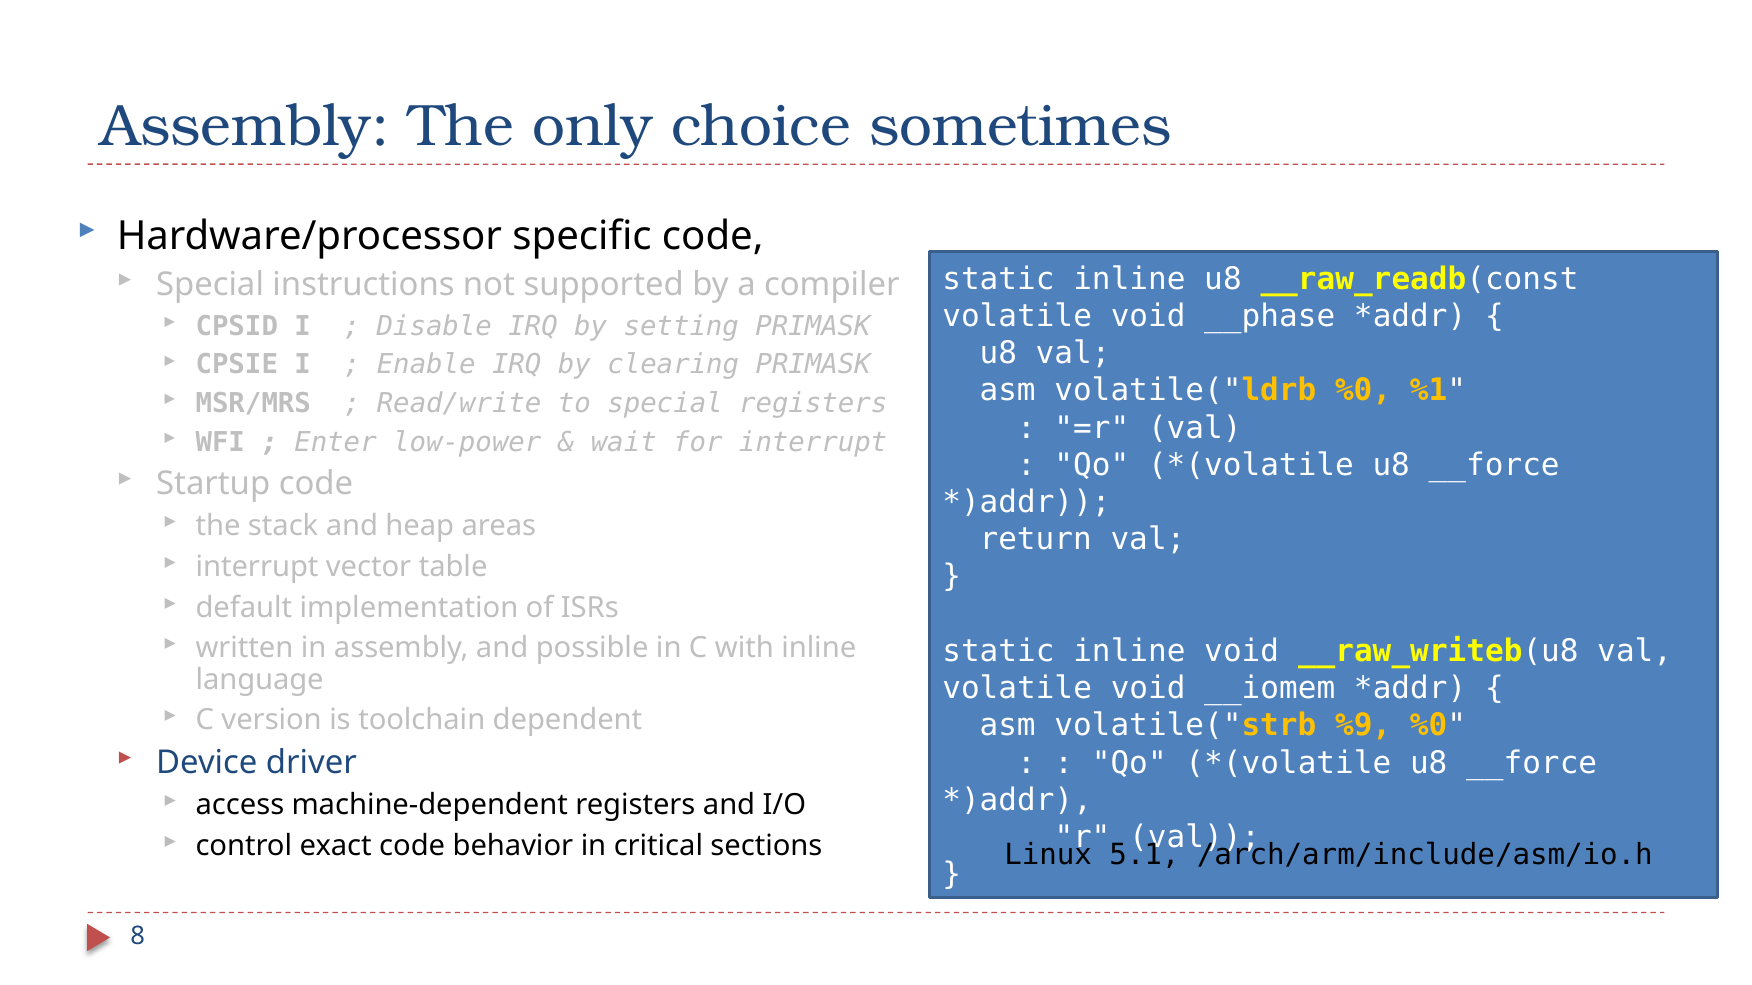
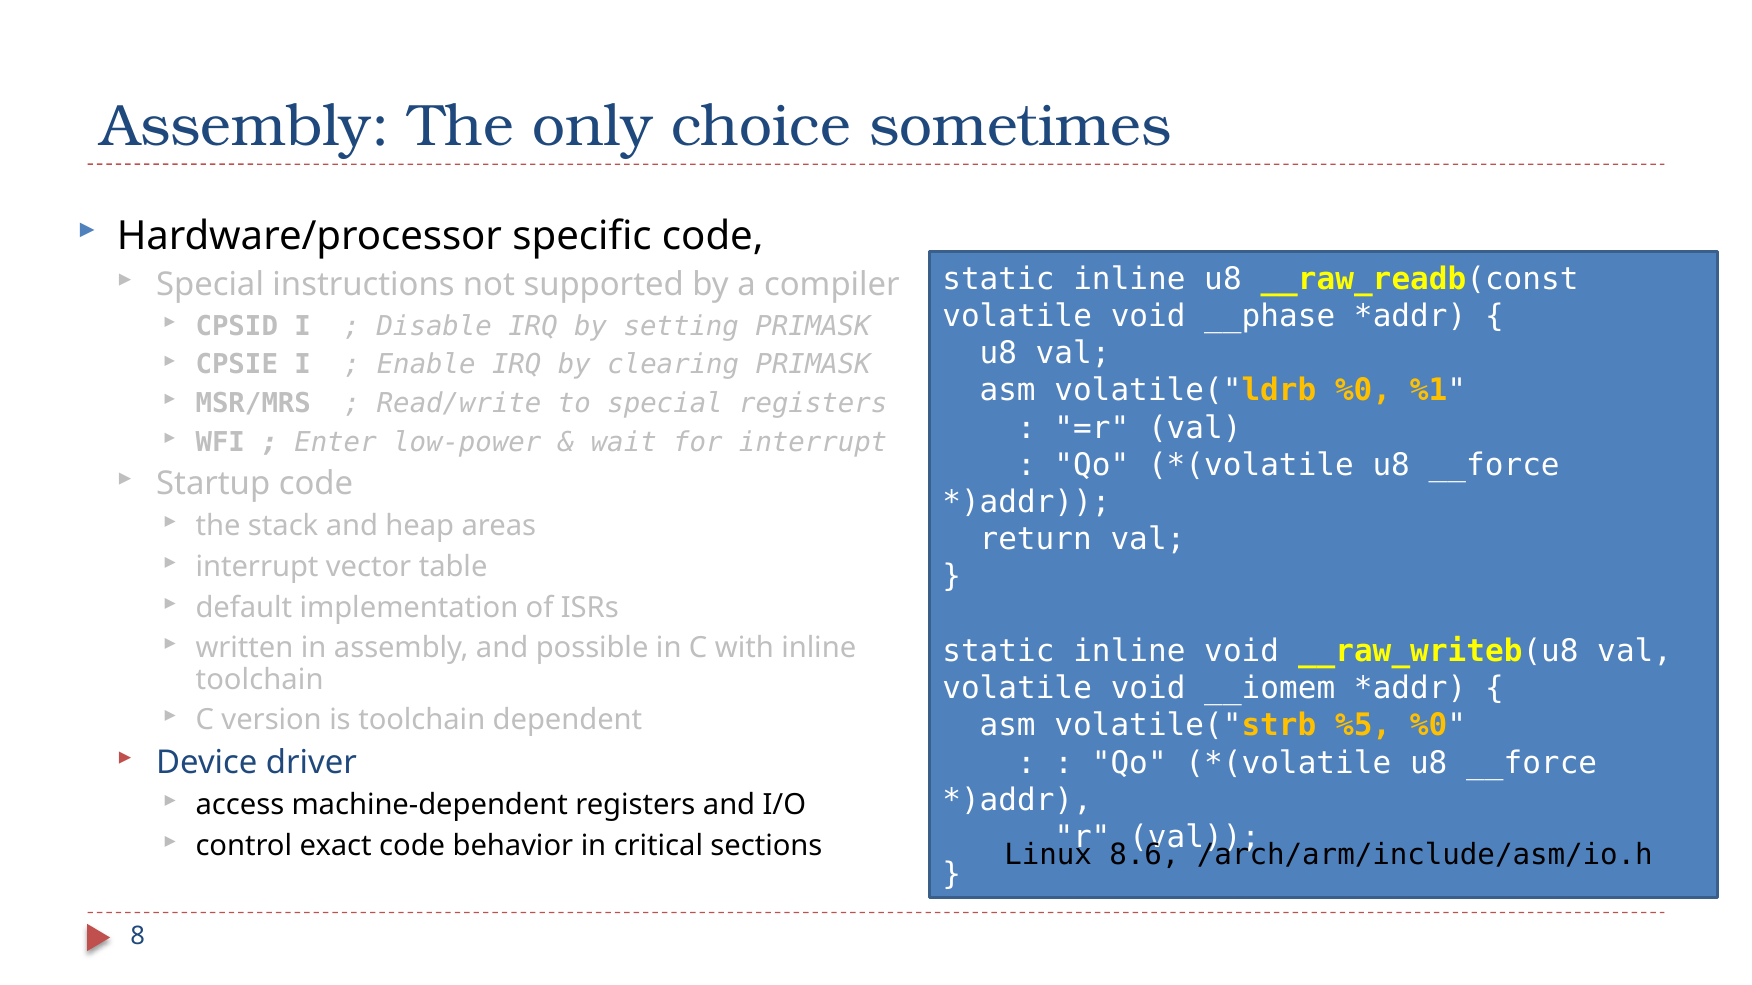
language: language -> toolchain (260, 680)
%9: %9 -> %5 (1363, 726)
5.1: 5.1 -> 8.6 (1144, 855)
